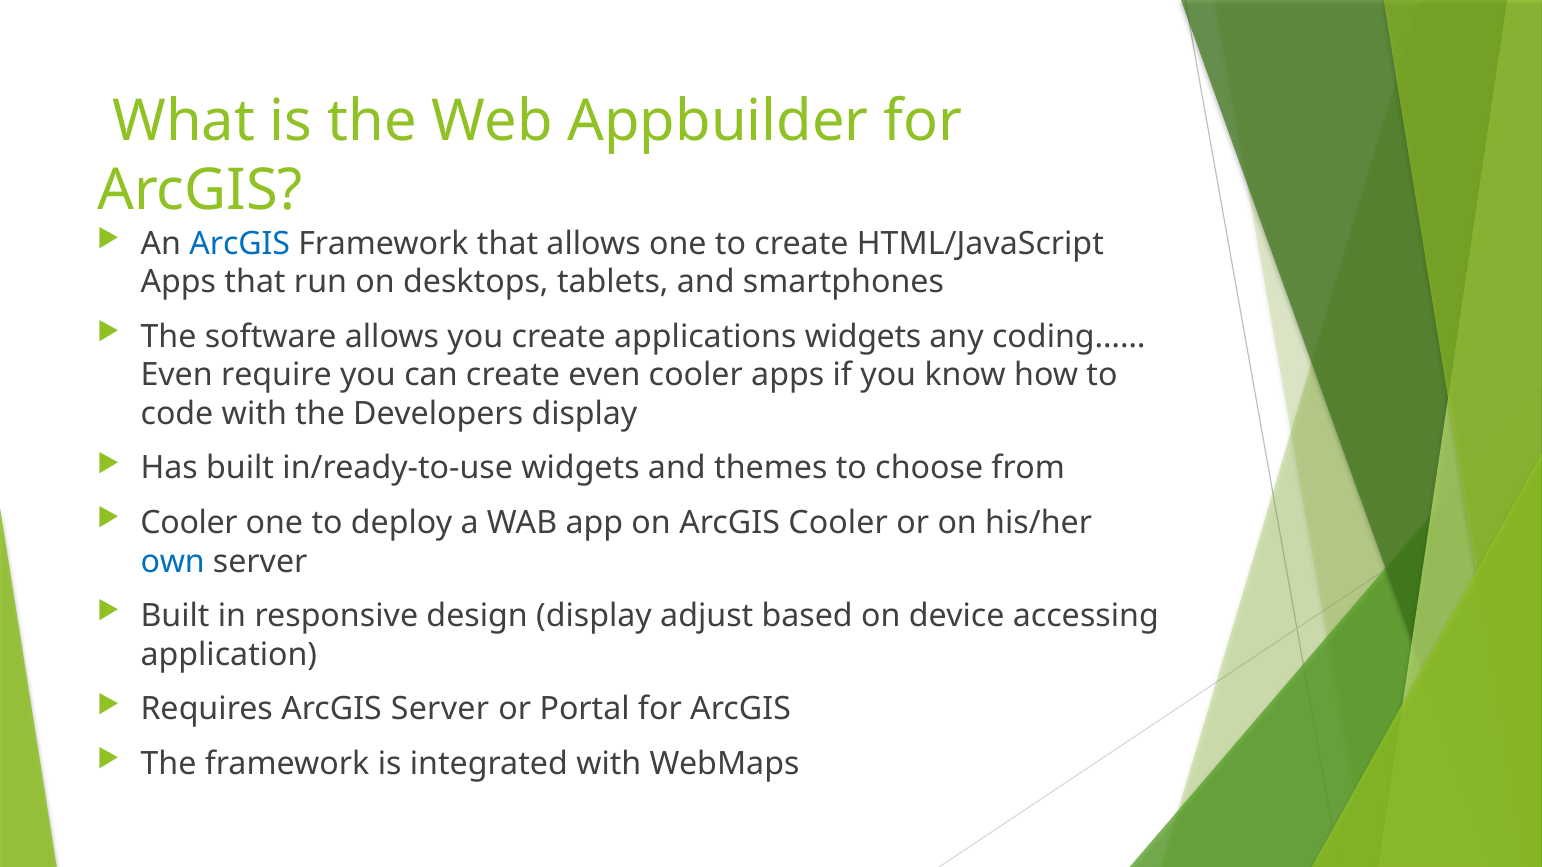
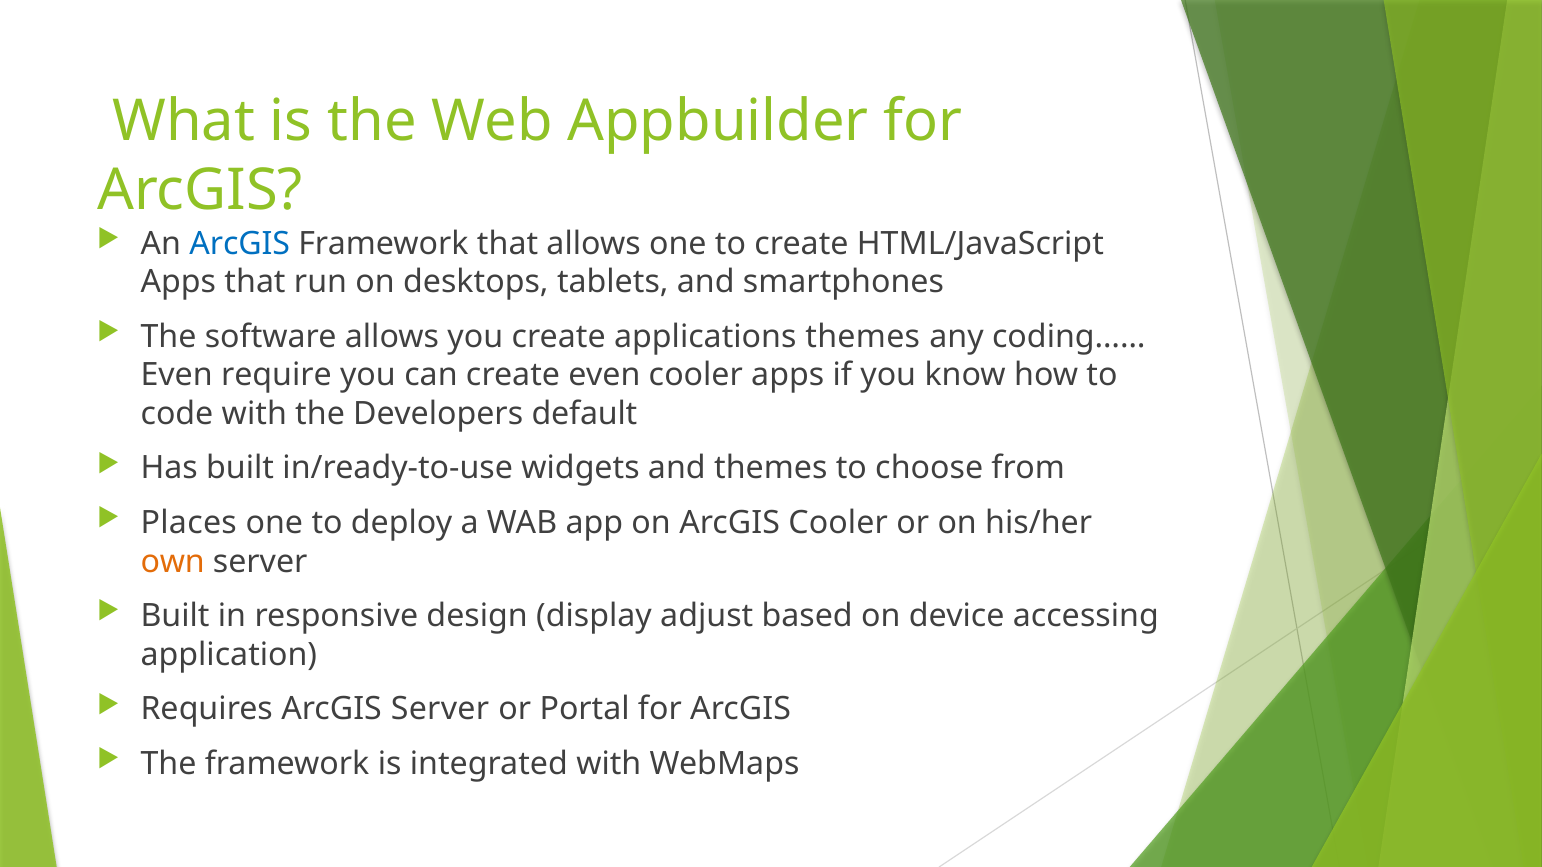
applications widgets: widgets -> themes (863, 337)
Developers display: display -> default (584, 414)
Cooler: Cooler -> Places (189, 523)
own colour: blue -> orange (173, 562)
